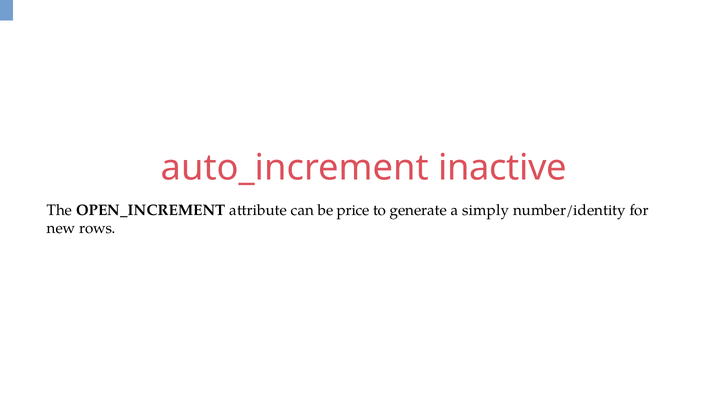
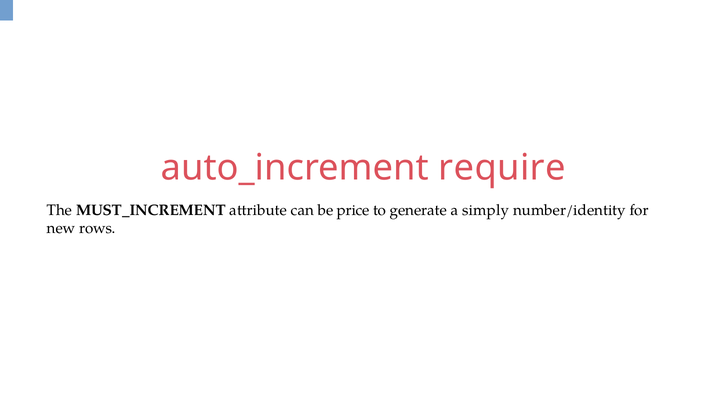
inactive: inactive -> require (502, 168)
OPEN_INCREMENT: OPEN_INCREMENT -> MUST_INCREMENT (151, 210)
